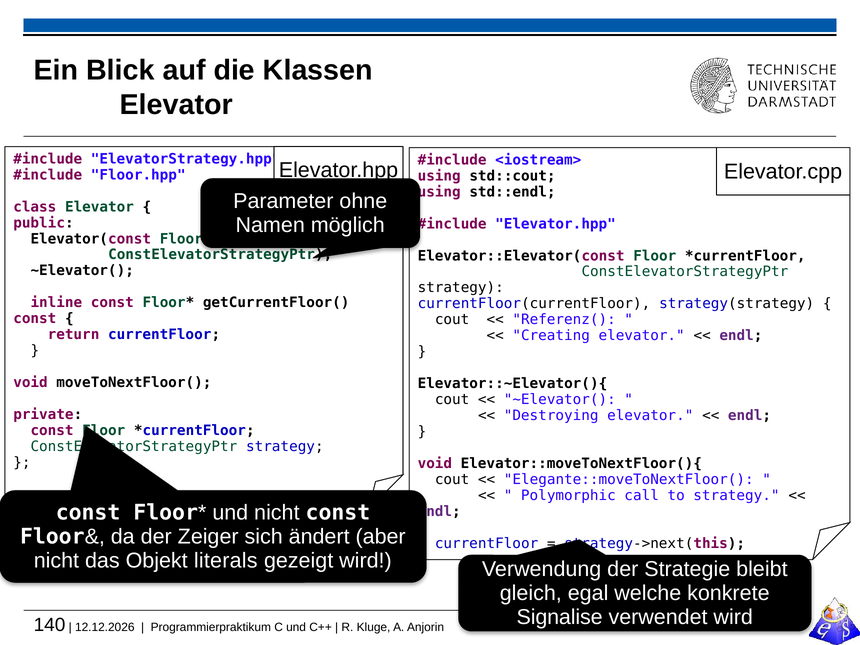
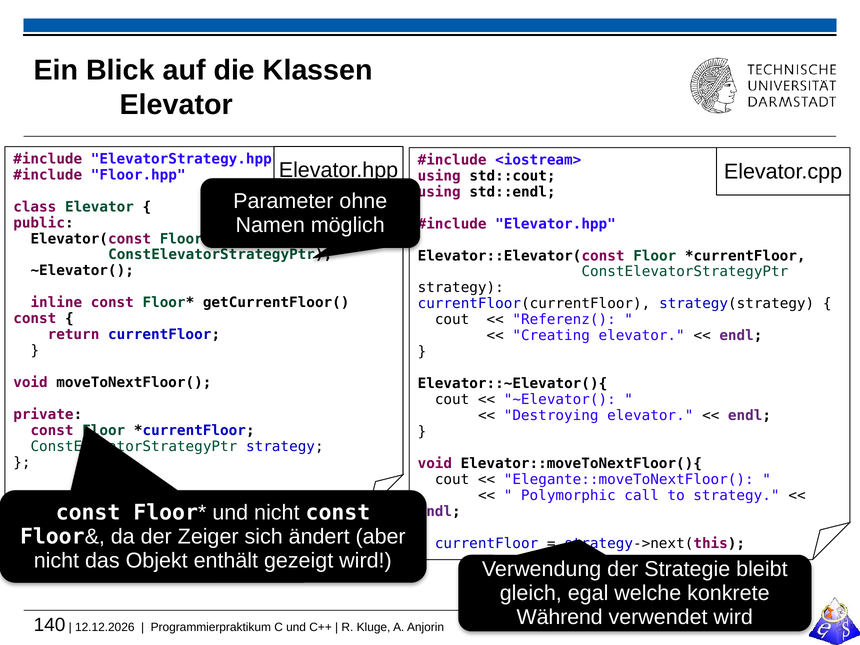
literals: literals -> enthält (226, 561)
Signalise: Signalise -> Während (560, 617)
